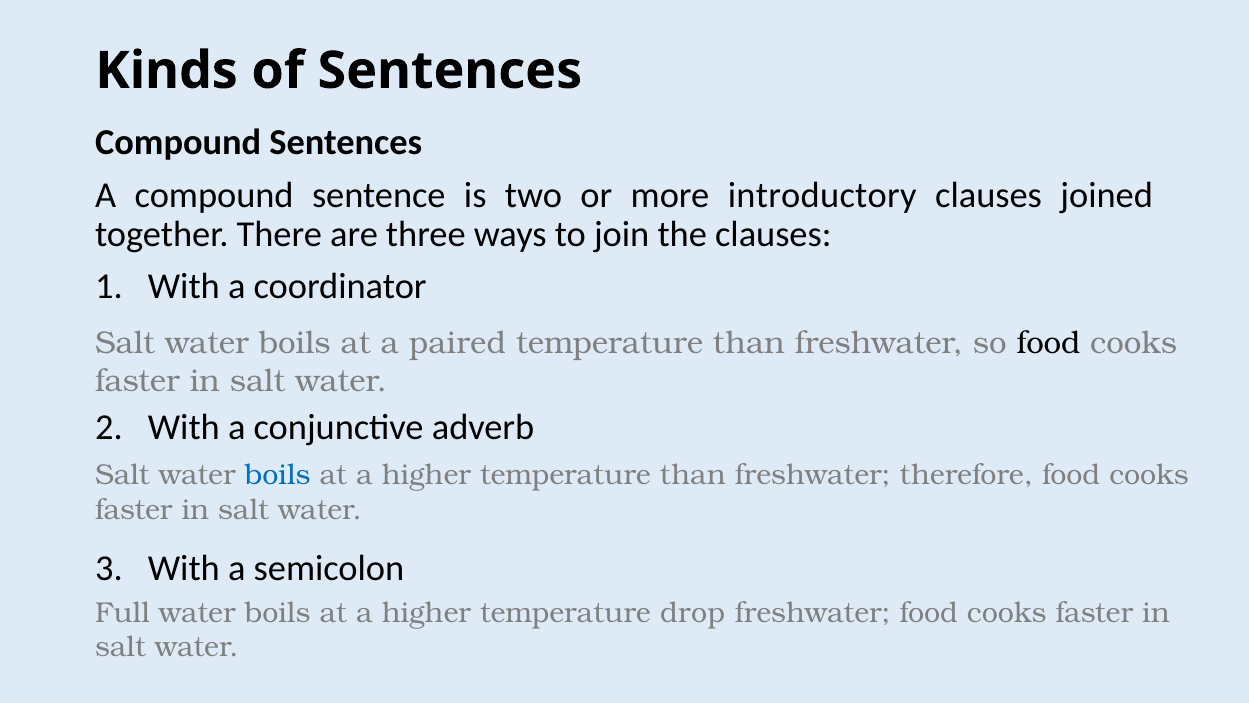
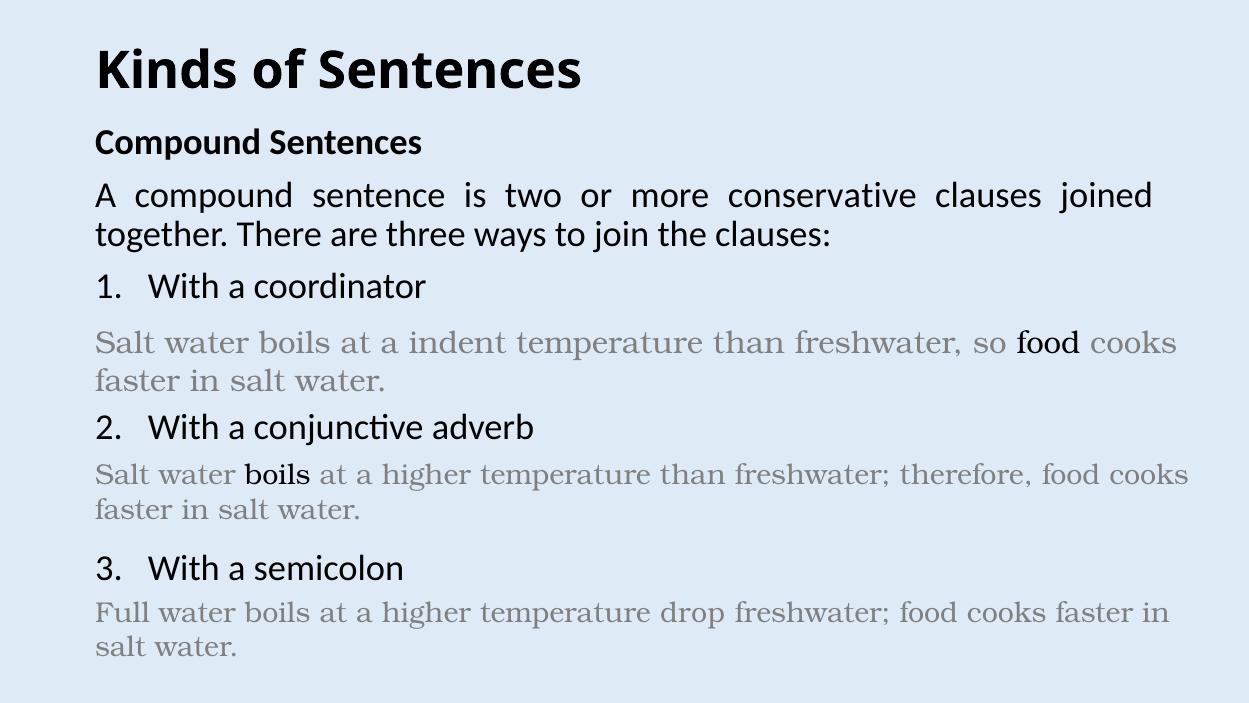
introductory: introductory -> conservative (822, 195)
paired: paired -> indent (458, 343)
boils colour: blue -> black (278, 475)
